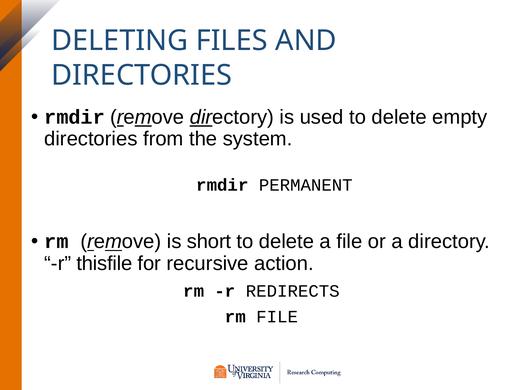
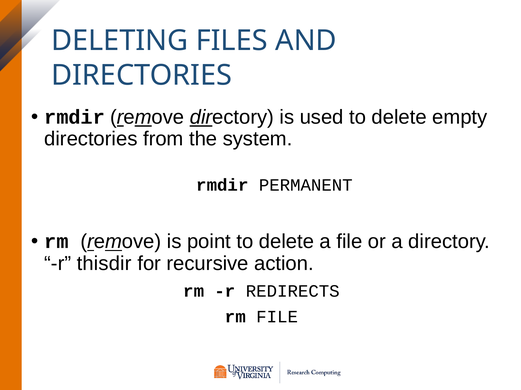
short: short -> point (209, 242)
thisfile: thisfile -> thisdir (104, 264)
